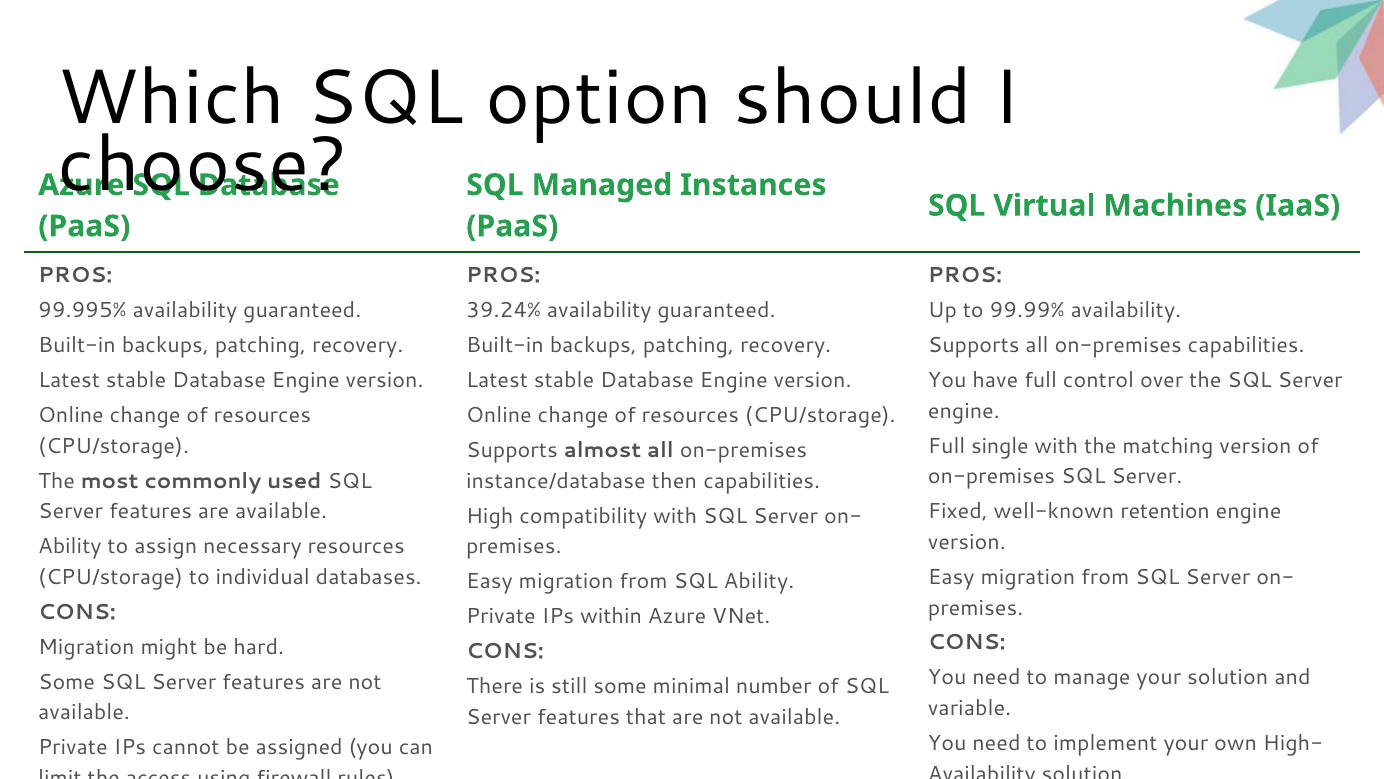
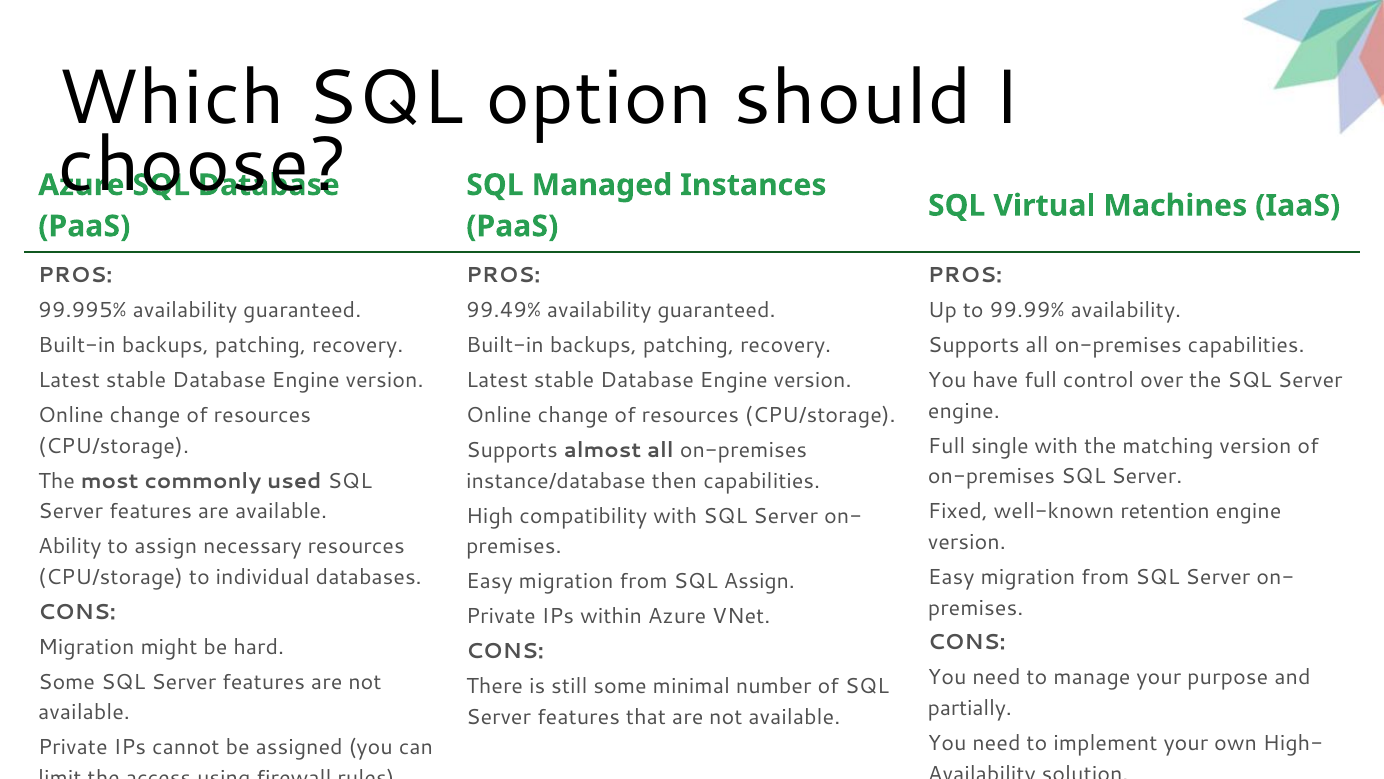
39.24%: 39.24% -> 99.49% (504, 310)
SQL Ability: Ability -> Assign (759, 581)
your solution: solution -> purpose (1228, 677)
variable: variable -> partially (970, 708)
